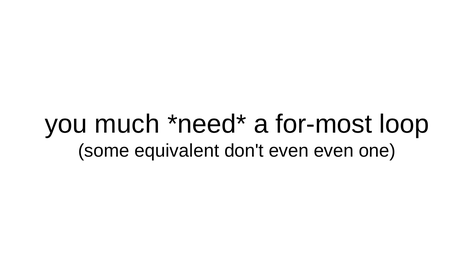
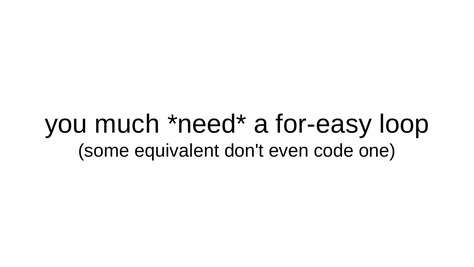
for-most: for-most -> for-easy (324, 124)
even even: even -> code (334, 150)
